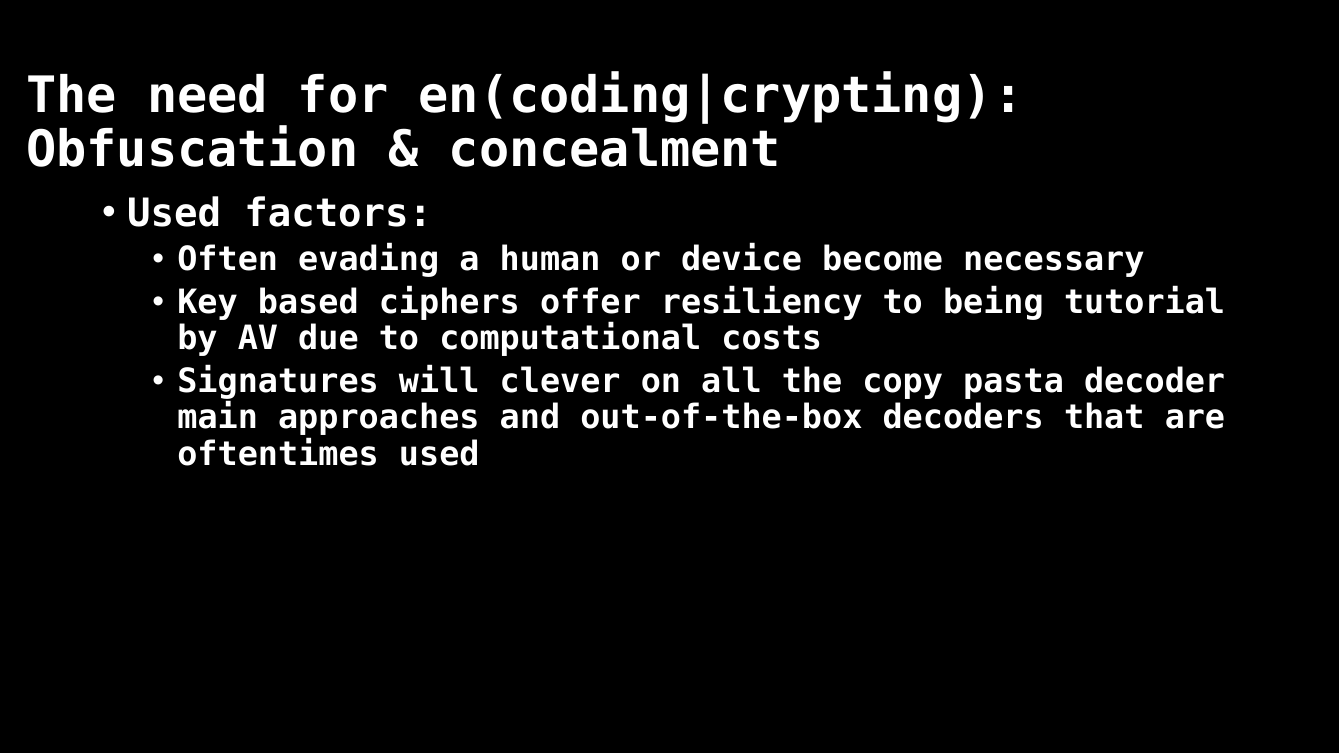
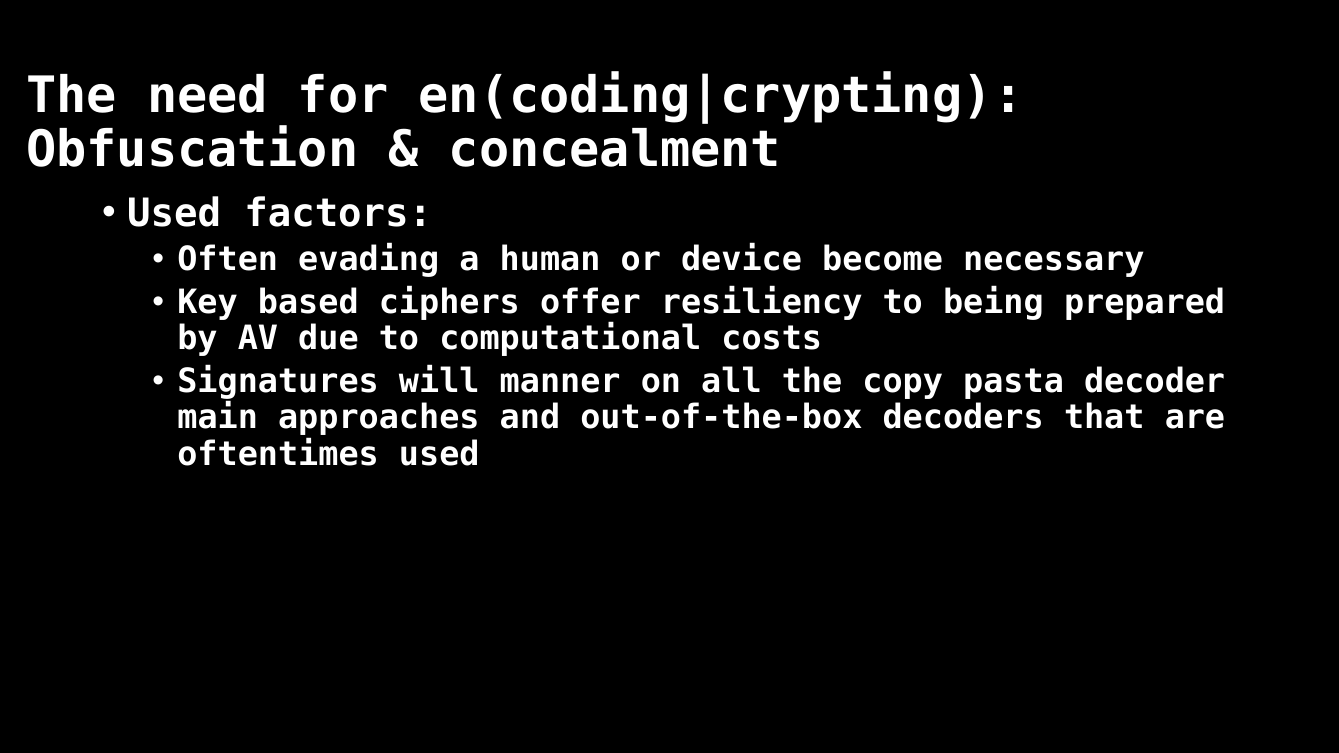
tutorial: tutorial -> prepared (1145, 303)
clever: clever -> manner (560, 382)
